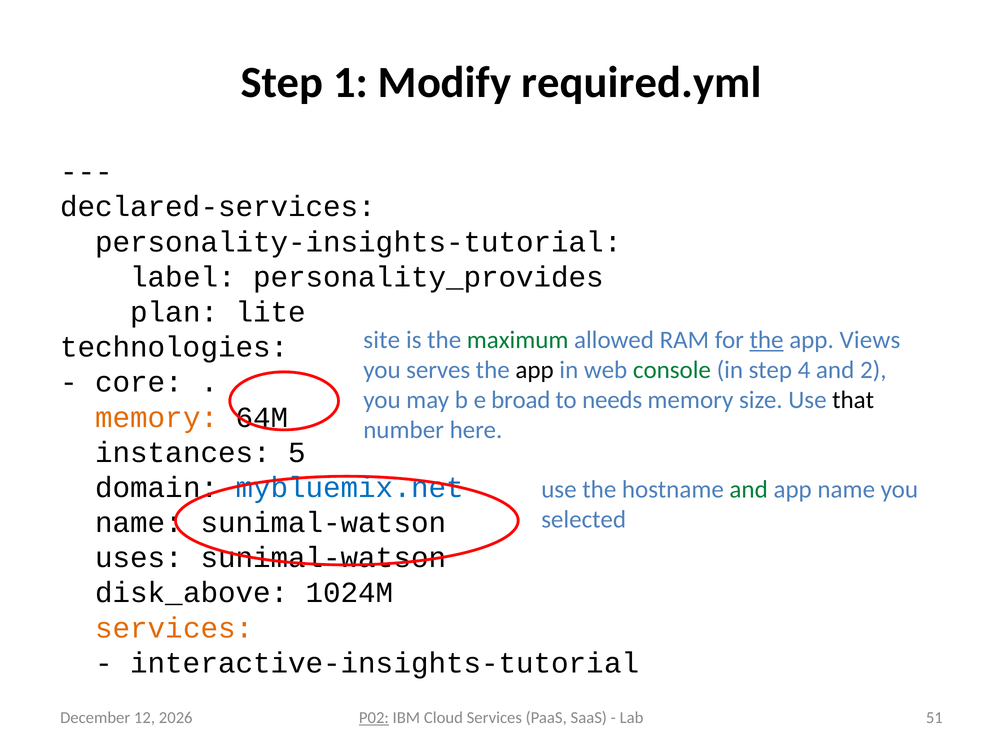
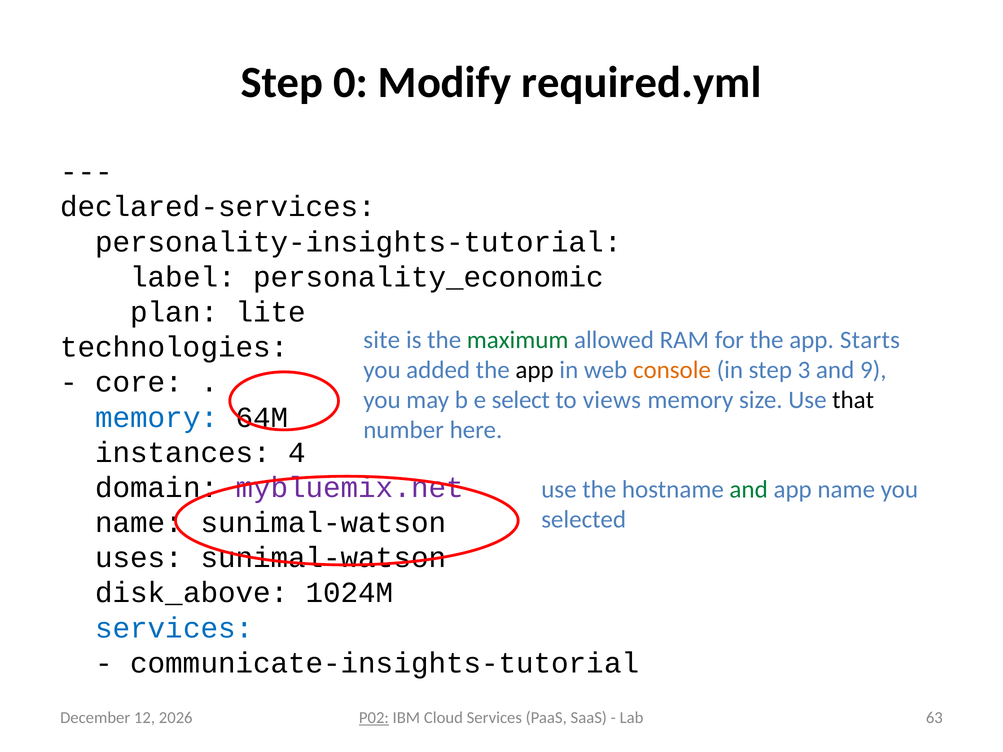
1: 1 -> 0 (351, 82)
personality_provides: personality_provides -> personality_economic (429, 277)
the underline: present -> none (767, 340)
Views: Views -> Starts (870, 340)
serves: serves -> added (438, 370)
console colour: green -> orange (672, 370)
4: 4 -> 3 (804, 370)
2: 2 -> 9 (873, 370)
broad: broad -> select (521, 400)
needs: needs -> views (612, 400)
memory colour: orange -> blue (157, 417)
5: 5 -> 4 (297, 453)
mybluemix.net colour: blue -> purple (350, 488)
services colour: orange -> blue (174, 628)
interactive-insights-tutorial: interactive-insights-tutorial -> communicate-insights-tutorial (385, 663)
51: 51 -> 63 (934, 718)
